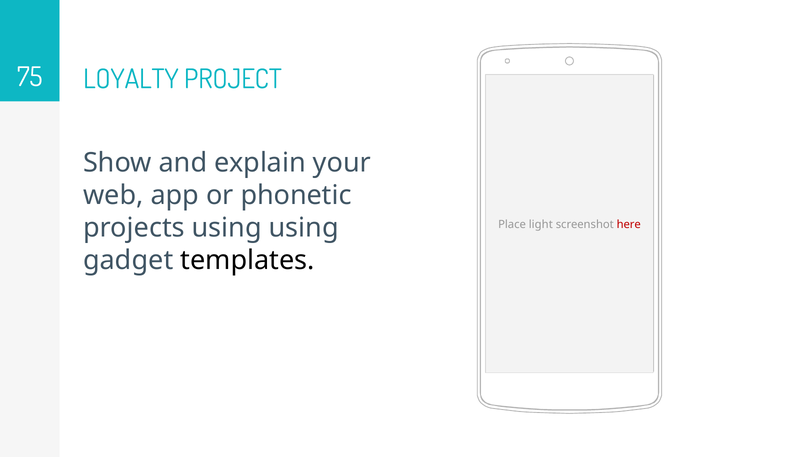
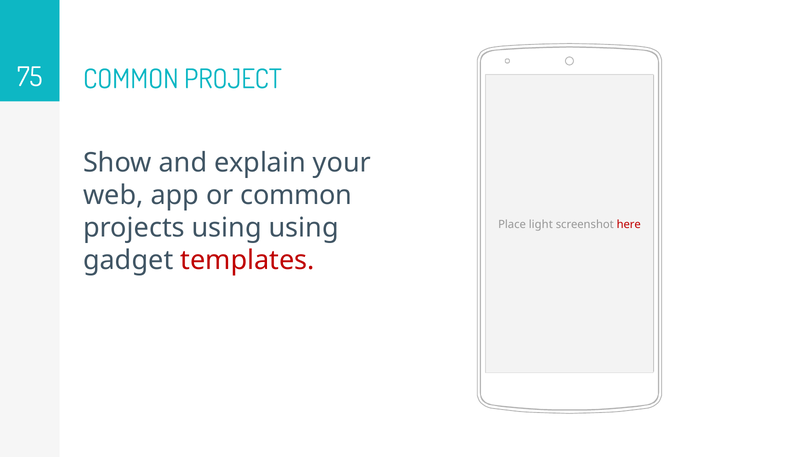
75 LOYALTY: LOYALTY -> COMMON (131, 79)
or phonetic: phonetic -> common (296, 195)
templates colour: black -> red (247, 260)
